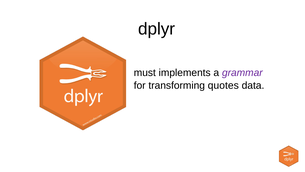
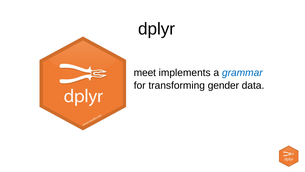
must: must -> meet (145, 73)
grammar colour: purple -> blue (242, 73)
quotes: quotes -> gender (223, 85)
